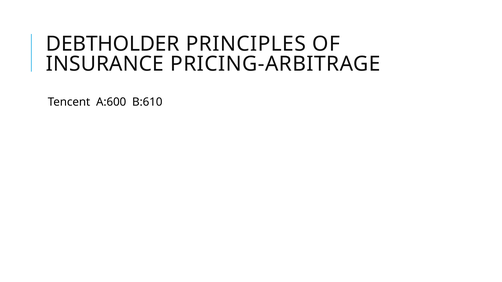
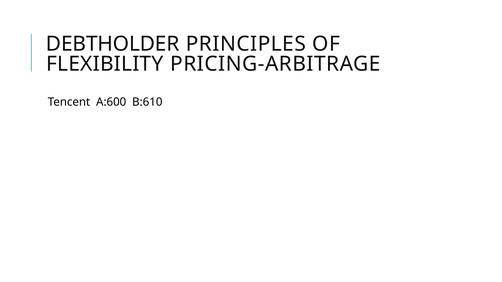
INSURANCE: INSURANCE -> FLEXIBILITY (105, 64)
